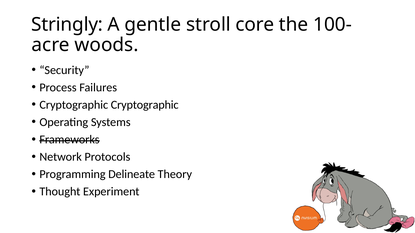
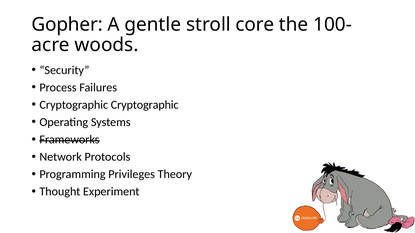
Stringly: Stringly -> Gopher (67, 25)
Delineate: Delineate -> Privileges (132, 175)
